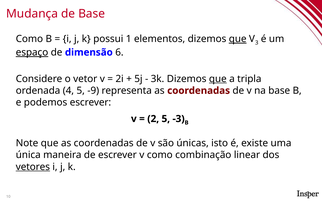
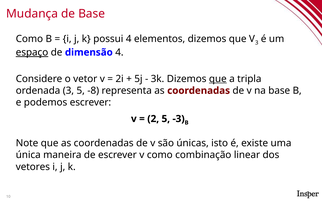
possui 1: 1 -> 4 (129, 39)
que underline: present -> none (238, 39)
dimensão 6: 6 -> 4 (119, 52)
ordenada 4: 4 -> 3 (68, 90)
-9: -9 -> -8 (93, 90)
vetores underline: present -> none (33, 166)
